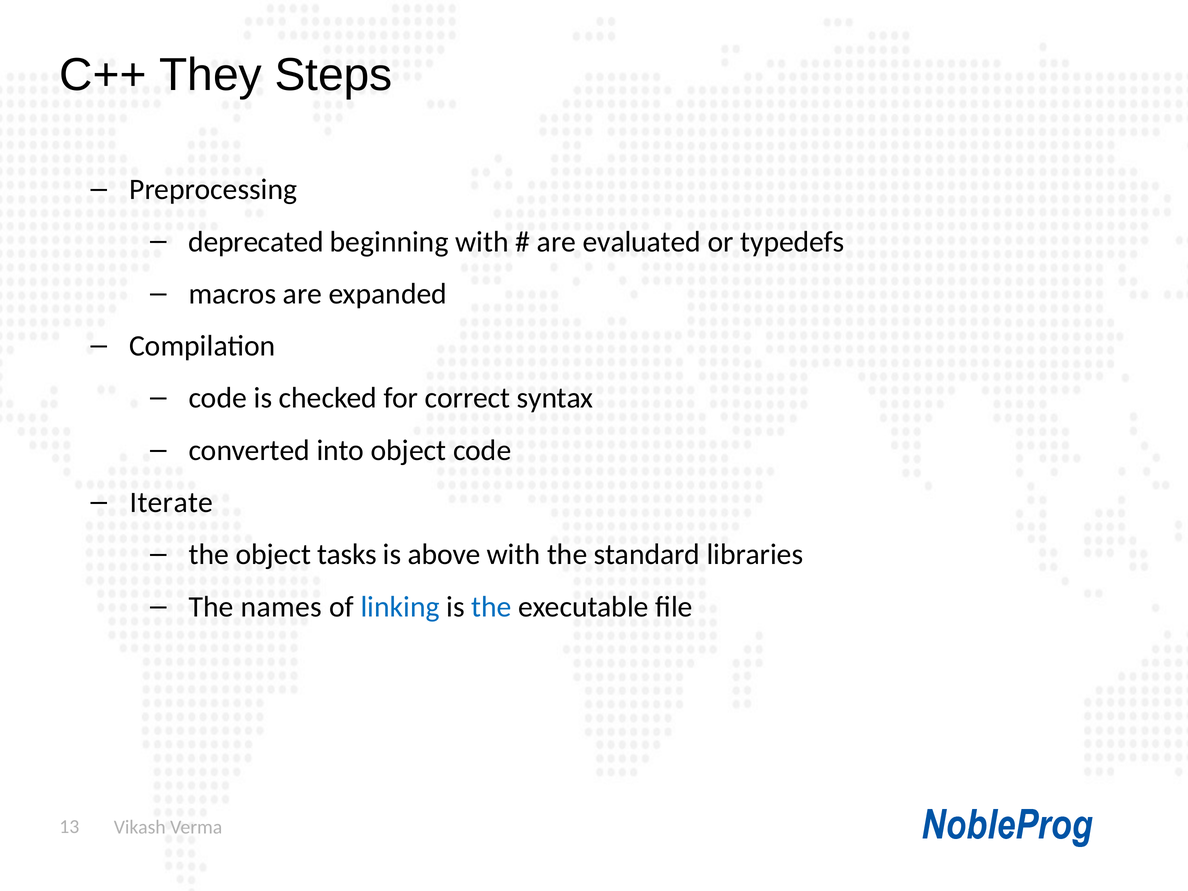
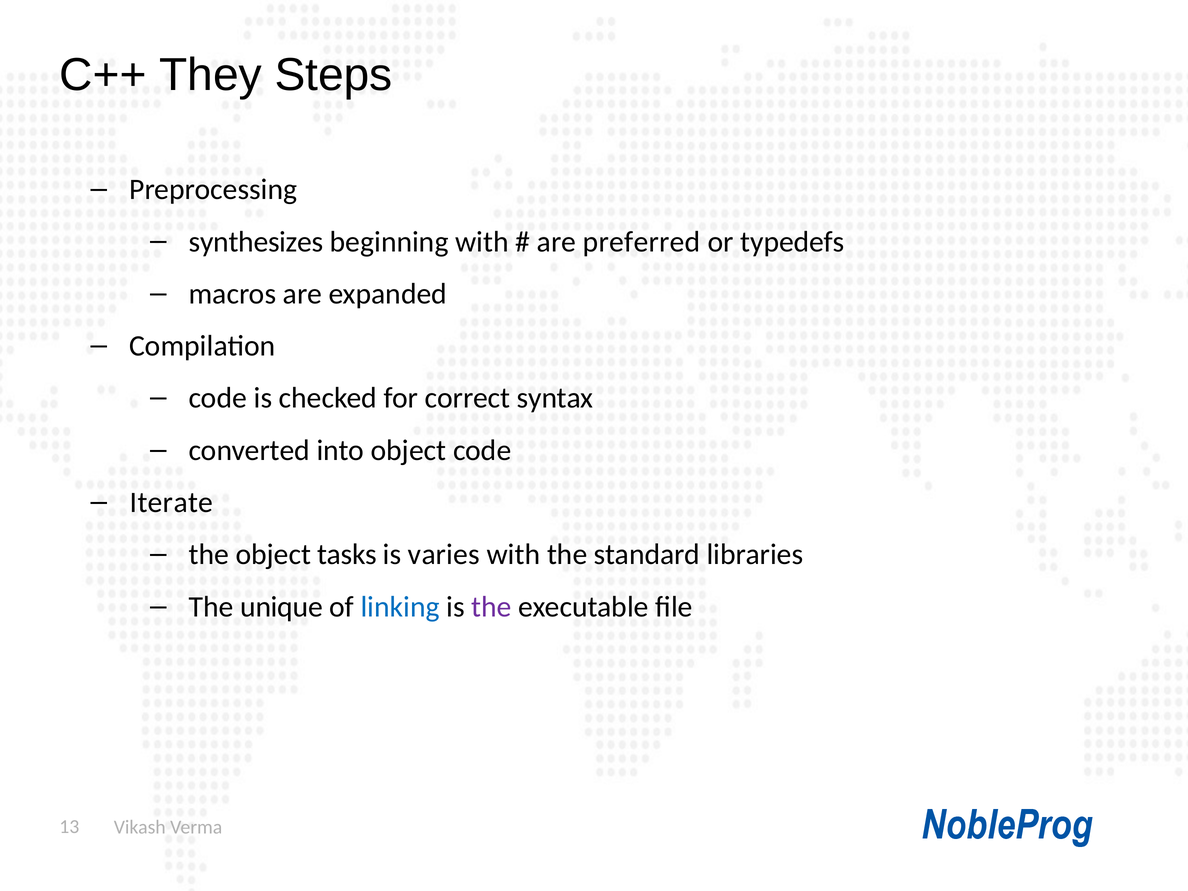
deprecated: deprecated -> synthesizes (256, 242)
evaluated: evaluated -> preferred (642, 242)
above: above -> varies (444, 555)
names: names -> unique (281, 607)
the colour: blue -> purple (491, 607)
